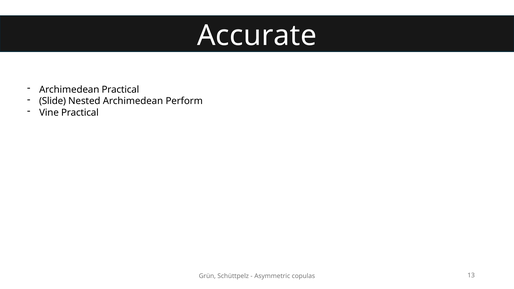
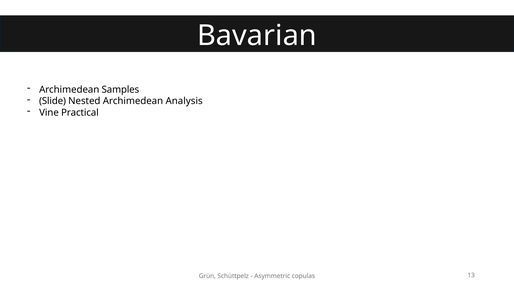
Accurate: Accurate -> Bavarian (257, 36)
Archimedean Practical: Practical -> Samples (120, 90)
Perform: Perform -> Analysis (184, 101)
